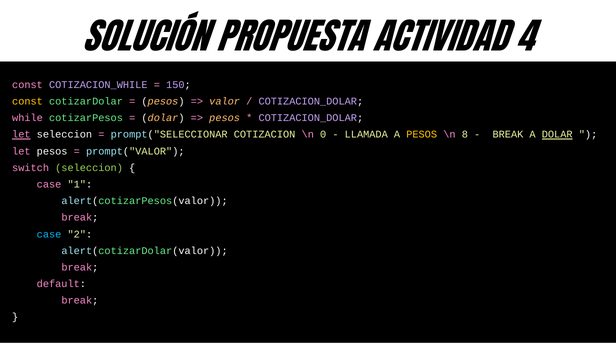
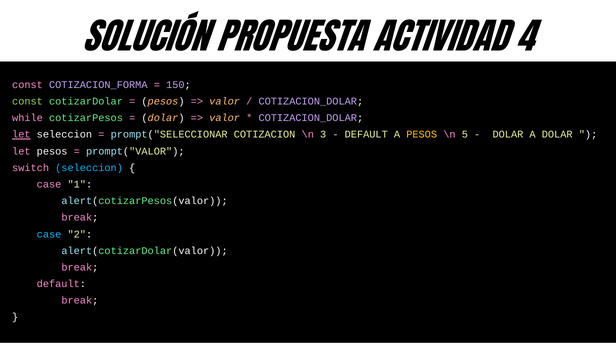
COTIZACION_WHILE: COTIZACION_WHILE -> COTIZACION_FORMA (98, 85)
const colour: yellow -> light green (27, 102)
pesos: pesos -> valor (225, 118)
0: 0 -> 3 (323, 135)
LLAMADA: LLAMADA -> DEFAULT (366, 135)
8: 8 -> 5 (465, 135)
BREAK: BREAK -> DOLAR (508, 135)
DOLAR underline: present -> none (557, 135)
seleccion colour: light green -> light blue (89, 168)
